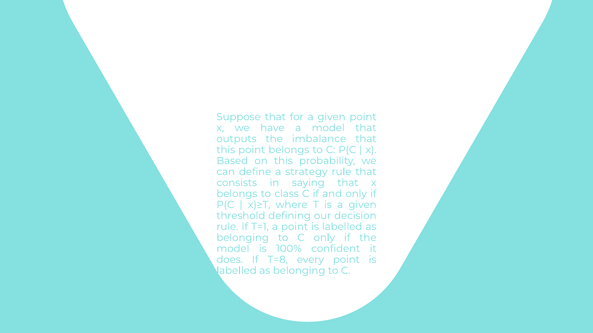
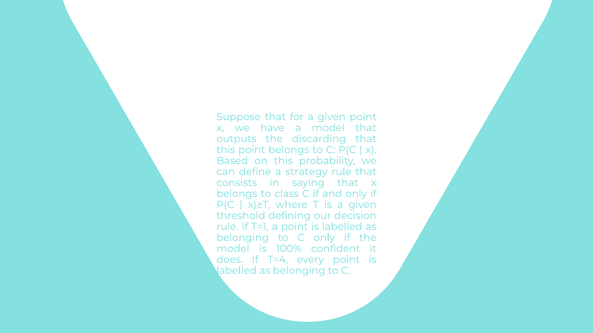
imbalance: imbalance -> discarding (319, 139)
T=8: T=8 -> T=4 (278, 260)
